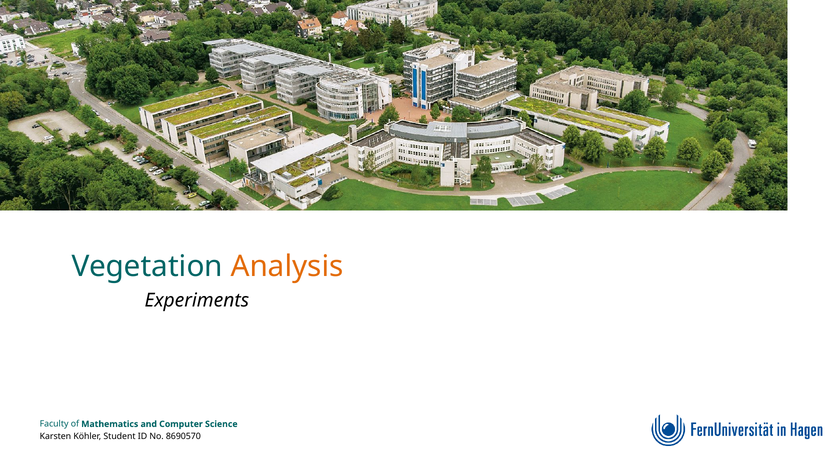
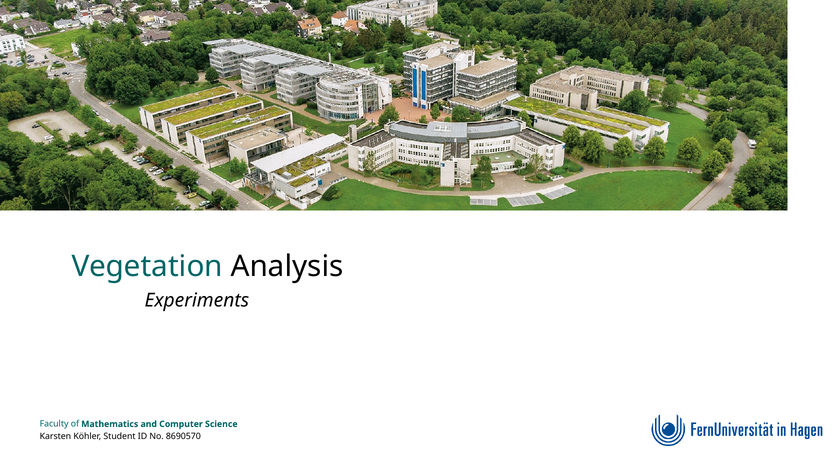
Analysis colour: orange -> black (287, 267)
